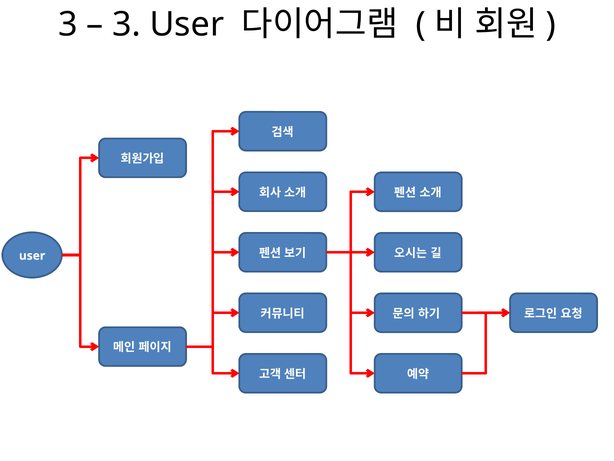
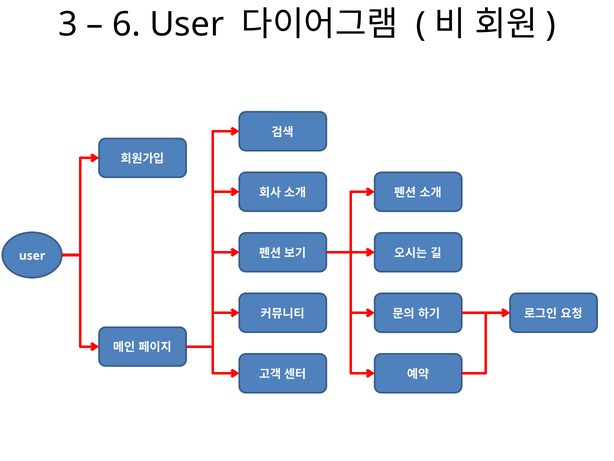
3: 3 -> 6 (127, 24)
